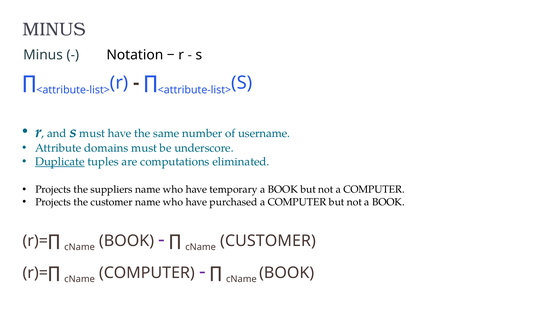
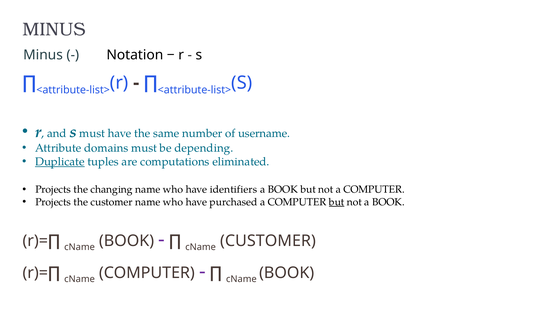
underscore: underscore -> depending (204, 148)
suppliers: suppliers -> changing (112, 190)
temporary: temporary -> identifiers (233, 190)
but underline: none -> present (337, 202)
